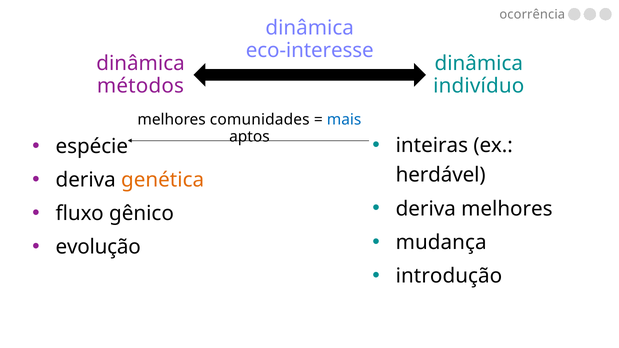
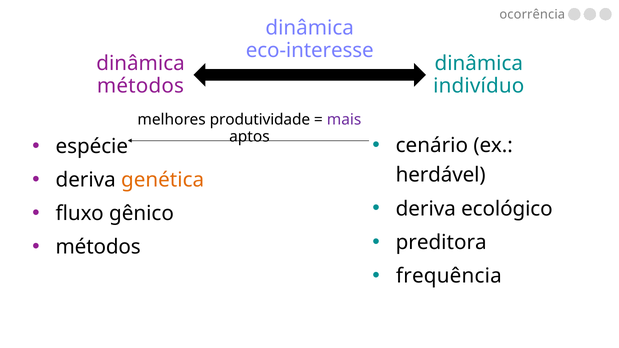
comunidades: comunidades -> produtividade (260, 120)
mais colour: blue -> purple (344, 120)
inteiras: inteiras -> cenário (432, 145)
deriva melhores: melhores -> ecológico (507, 209)
mudança: mudança -> preditora (441, 242)
evolução: evolução -> métodos (98, 247)
introdução: introdução -> frequência (449, 276)
